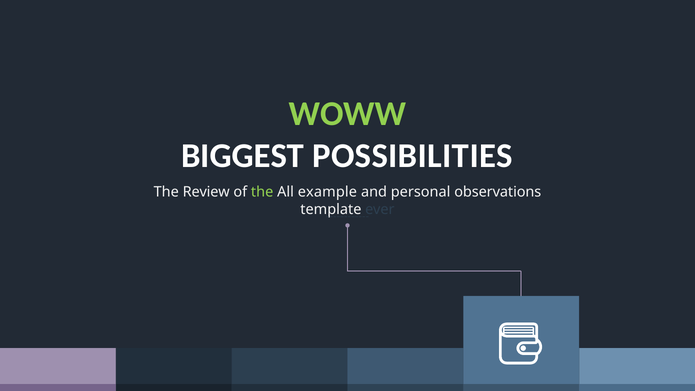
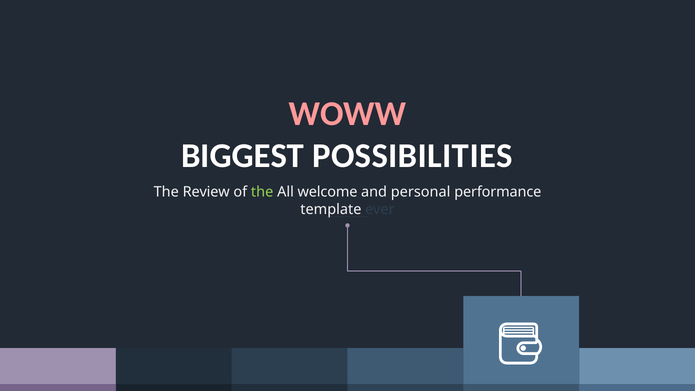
WOWW colour: light green -> pink (348, 114)
example: example -> welcome (328, 192)
observations: observations -> performance (498, 192)
